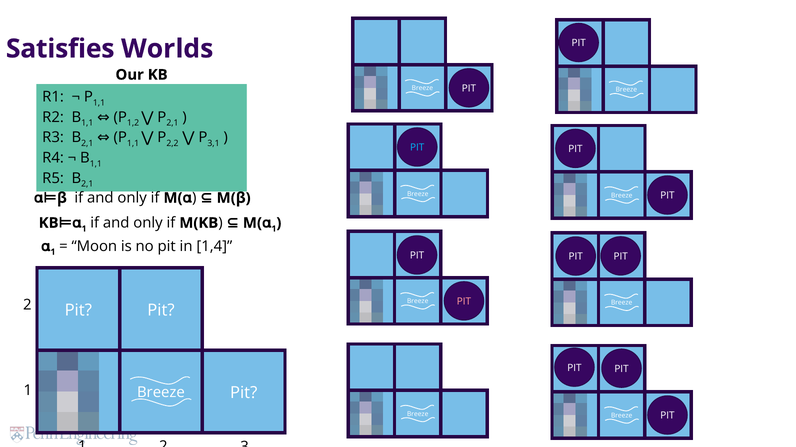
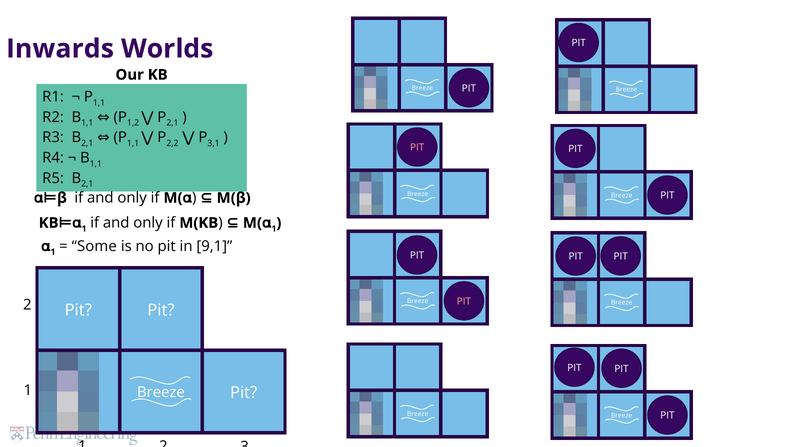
Satisfies: Satisfies -> Inwards (60, 49)
PIT colour: light blue -> pink (417, 148)
Moon: Moon -> Some (94, 247)
1,4: 1,4 -> 9,1 (214, 247)
